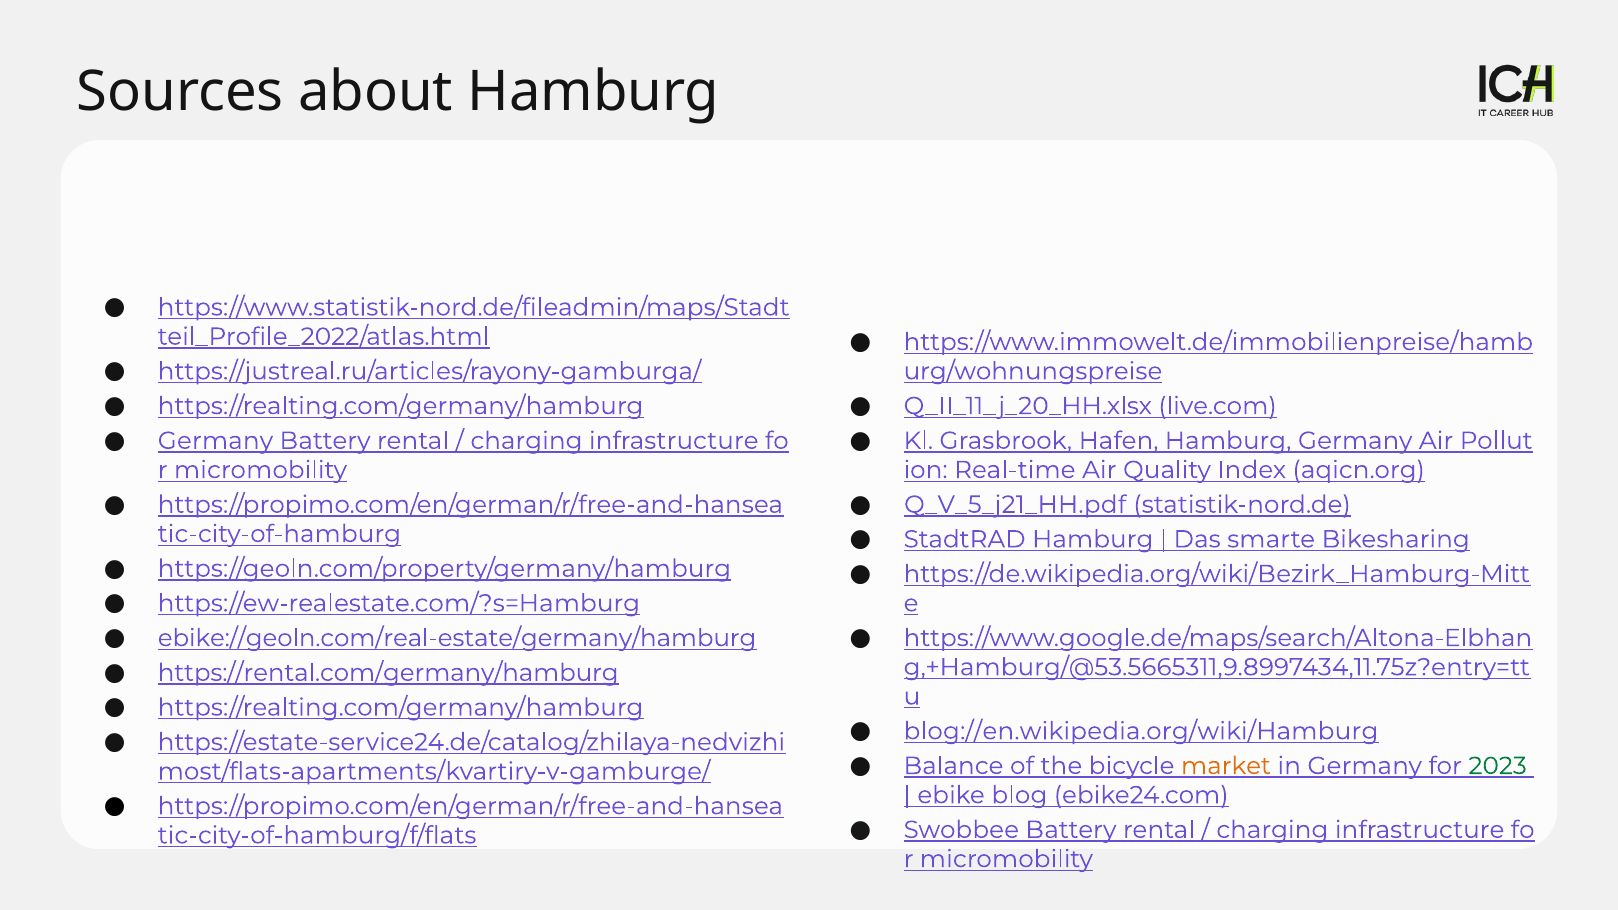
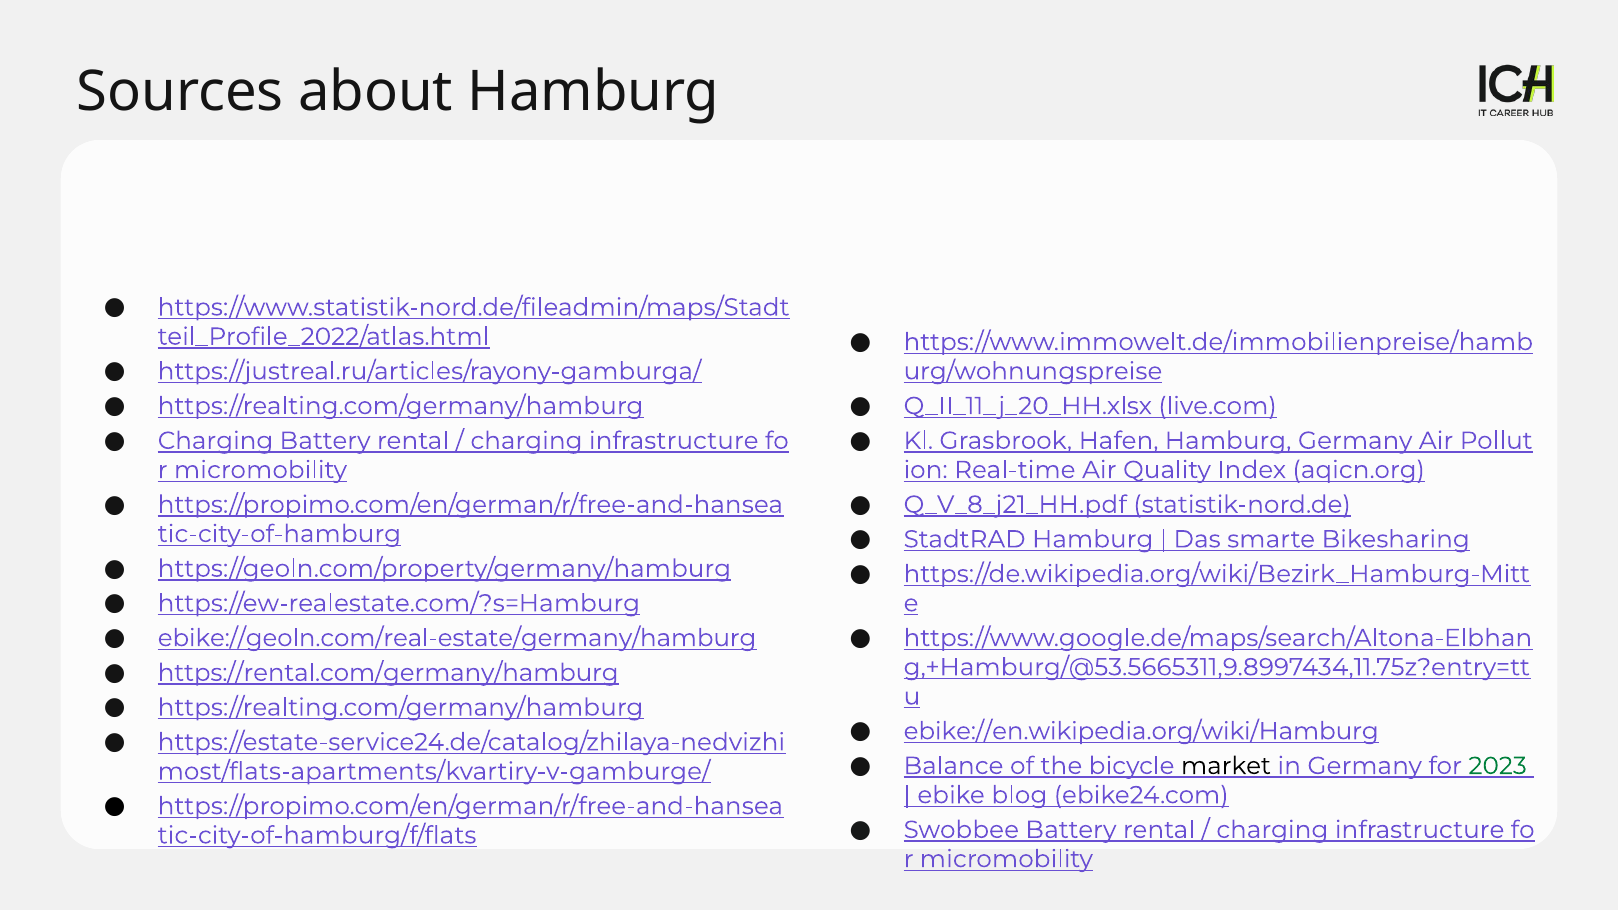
Germany: Germany -> Charging (215, 441)
Q_V_5_j21_HH.pdf: Q_V_5_j21_HH.pdf -> Q_V_8_j21_HH.pdf (1015, 505)
blog://en.wikipedia.org/wiki/Hamburg: blog://en.wikipedia.org/wiki/Hamburg -> ebike://en.wikipedia.org/wiki/Hamburg (1141, 731)
market colour: orange -> black (1226, 766)
